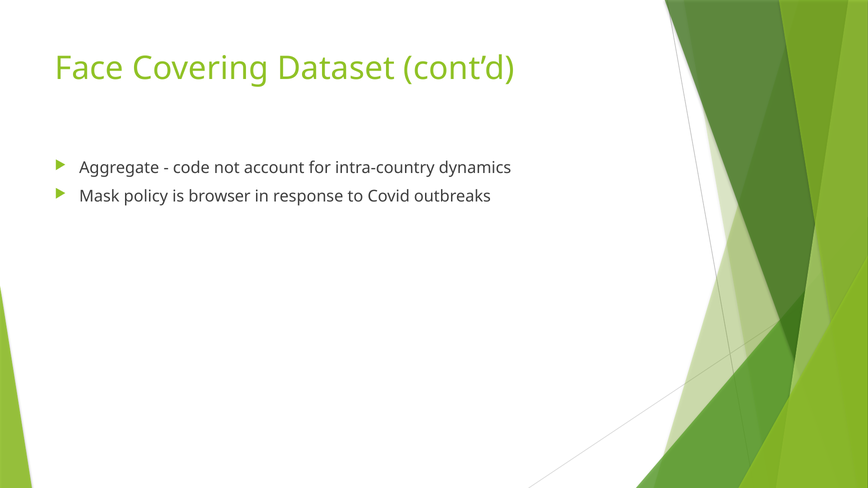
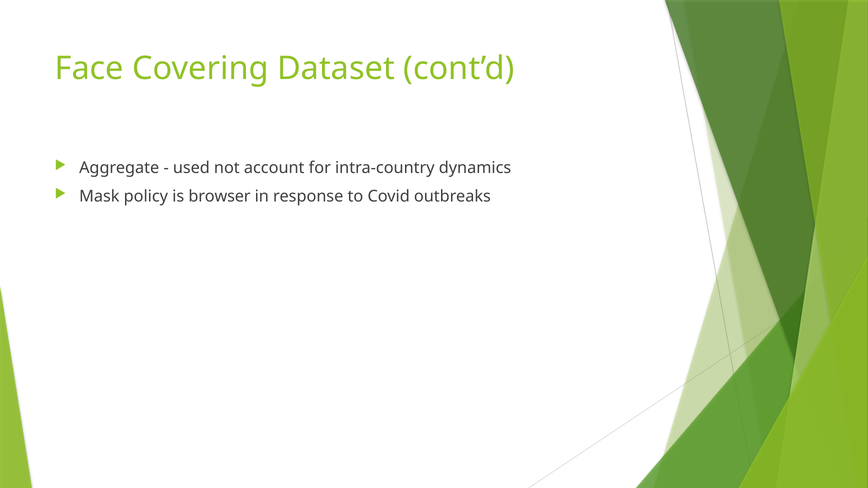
code: code -> used (191, 168)
